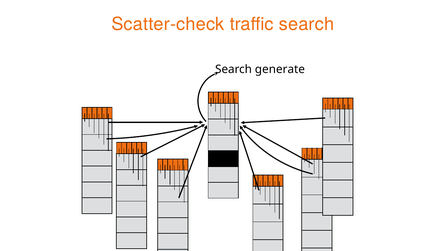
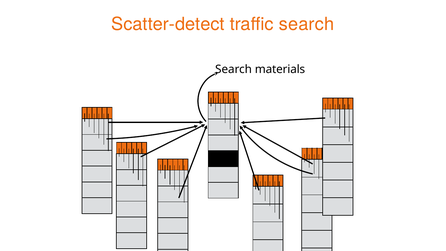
Scatter-check: Scatter-check -> Scatter-detect (168, 24)
generate: generate -> materials (280, 69)
